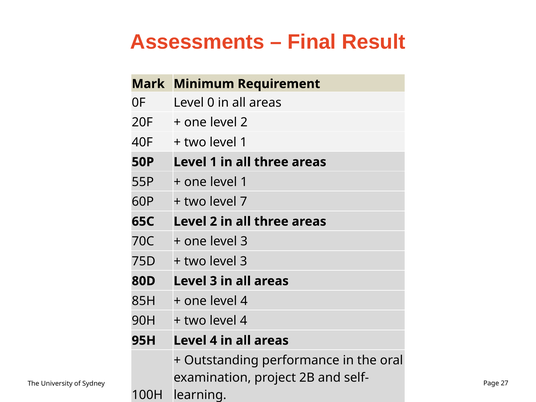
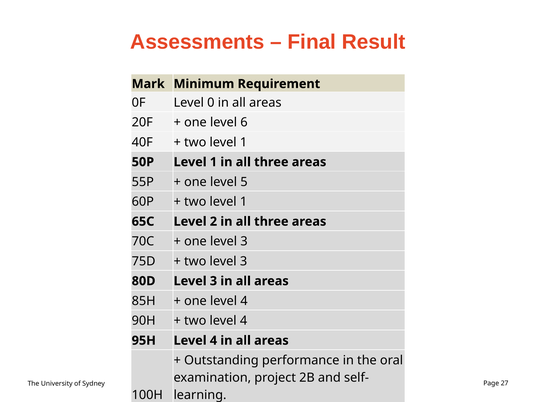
one level 2: 2 -> 6 (244, 122)
one level 1: 1 -> 5 (244, 182)
7: 7 -> 1 (244, 202)
